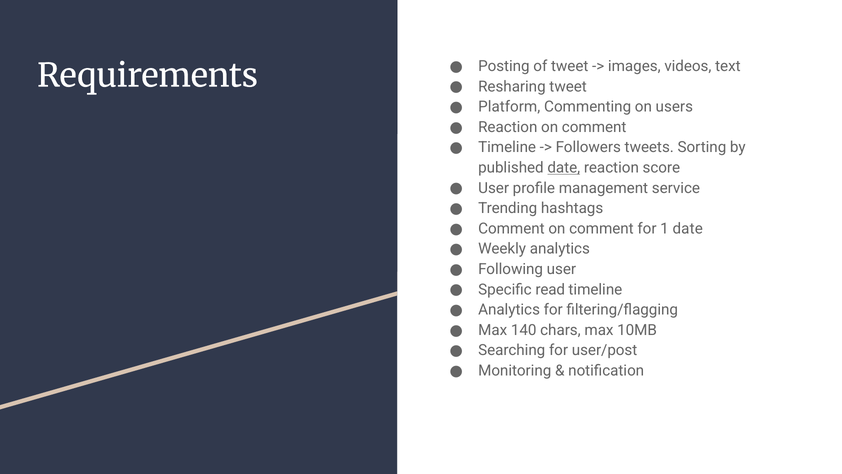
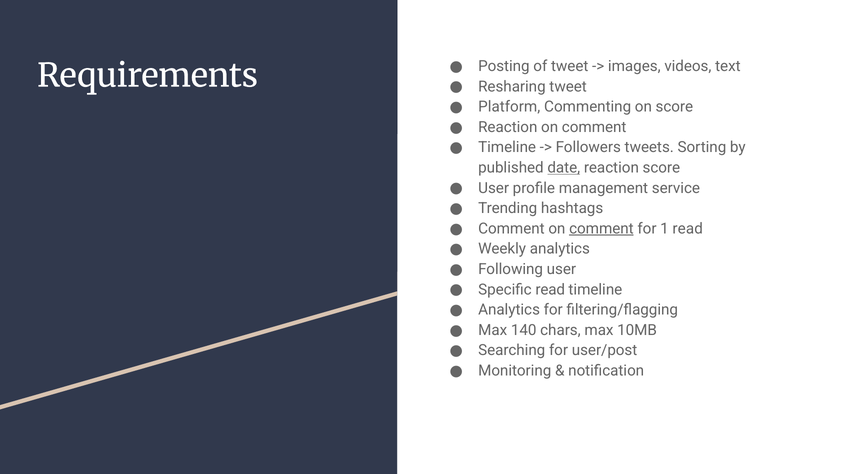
on users: users -> score (674, 107)
comment underline: none -> present (601, 228)
1 date: date -> read (688, 228)
